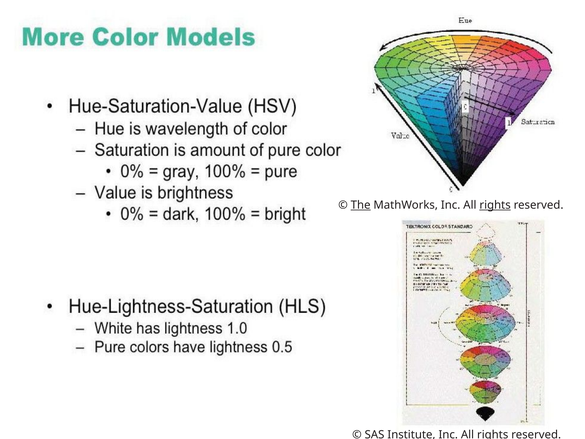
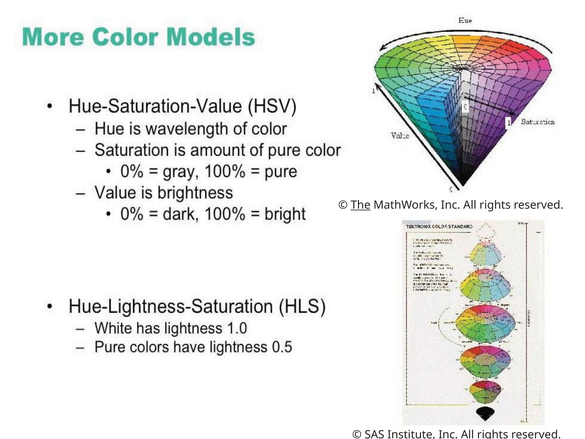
rights underline: present -> none (495, 205)
